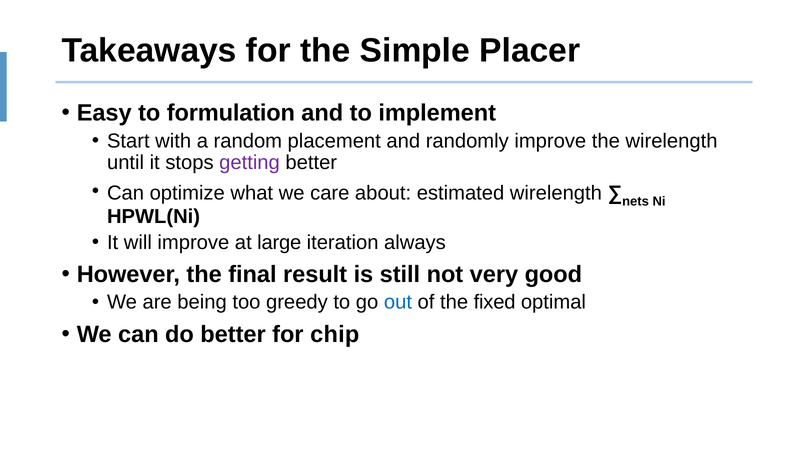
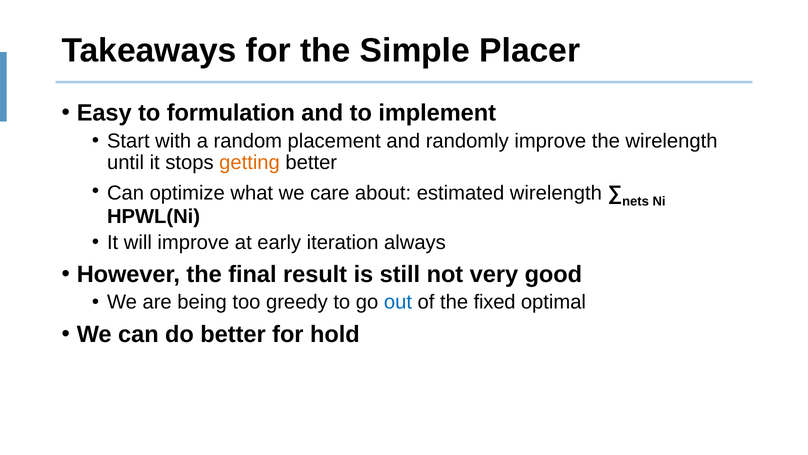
getting colour: purple -> orange (250, 163)
large: large -> early (279, 242)
chip: chip -> hold (335, 334)
